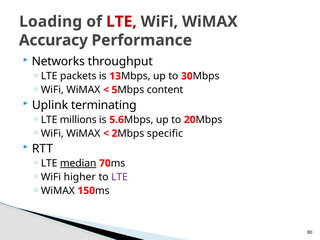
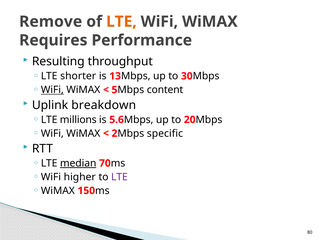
Loading: Loading -> Remove (51, 22)
LTE colour: red -> orange (121, 22)
Accuracy: Accuracy -> Requires (53, 40)
Networks: Networks -> Resulting (58, 61)
packets: packets -> shorter (78, 76)
WiFi underline: none -> present (52, 90)
terminating: terminating -> breakdown (104, 105)
